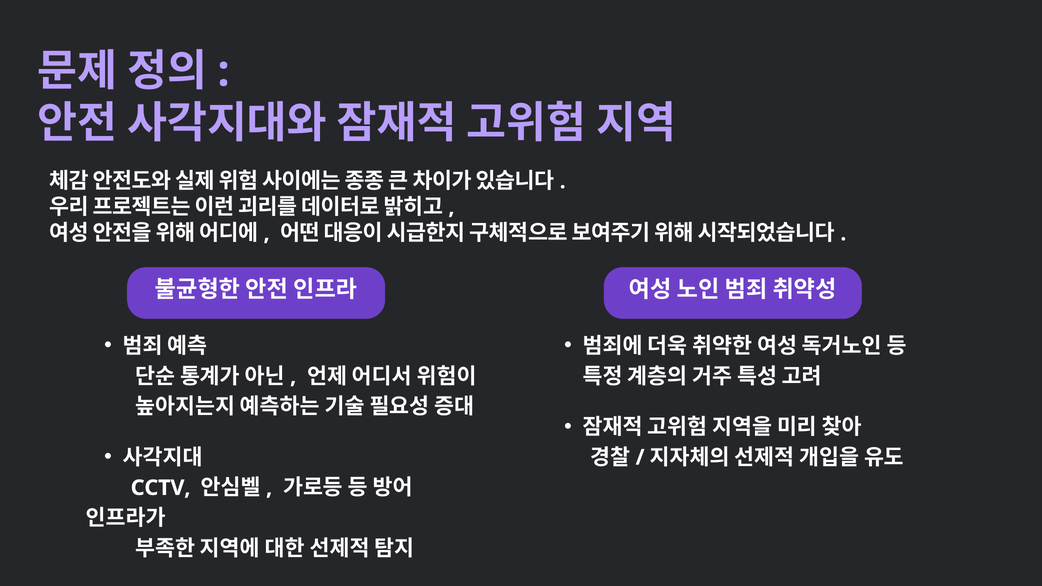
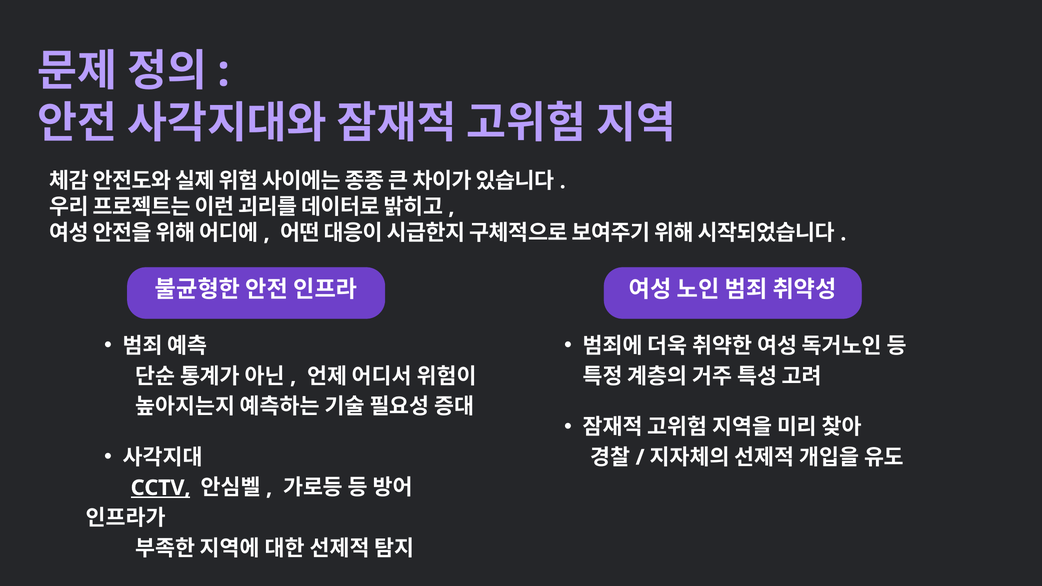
CCTV underline: none -> present (161, 488)
